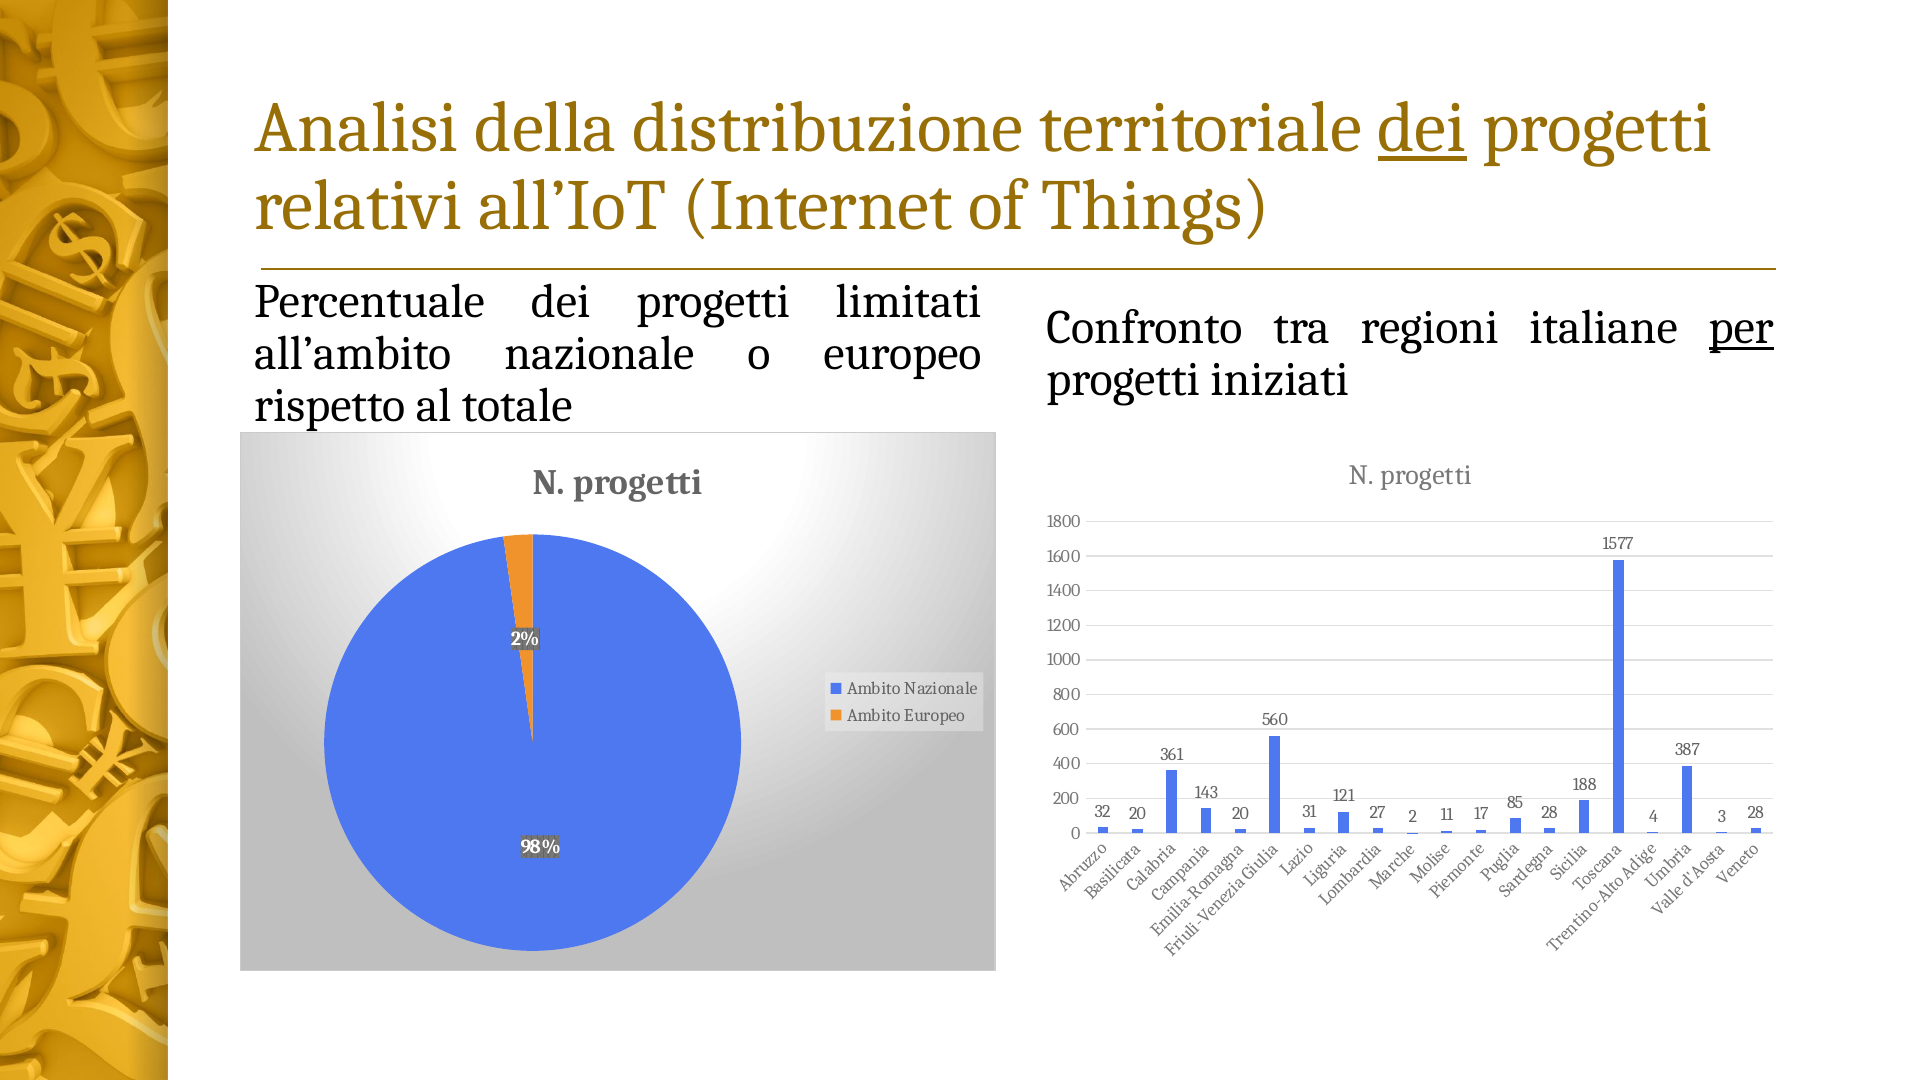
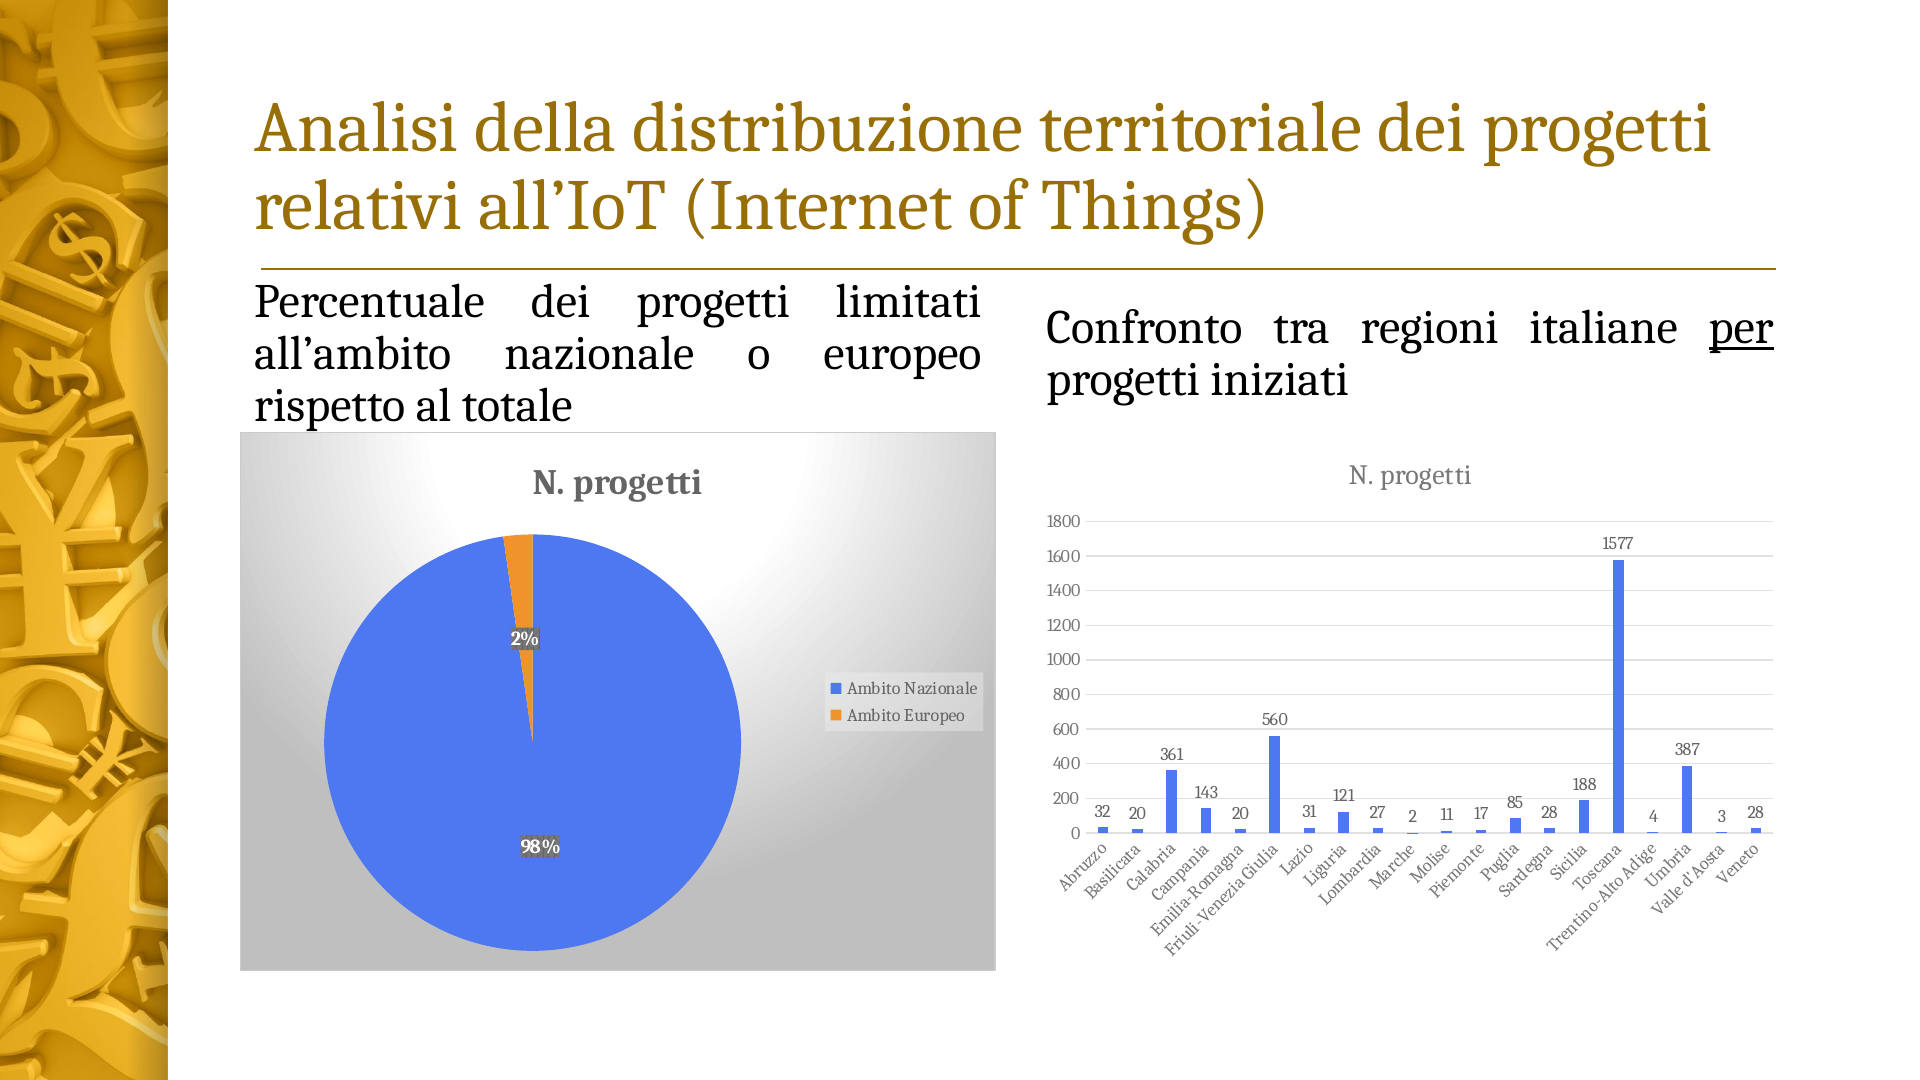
dei underline: present -> none (1422, 128)
